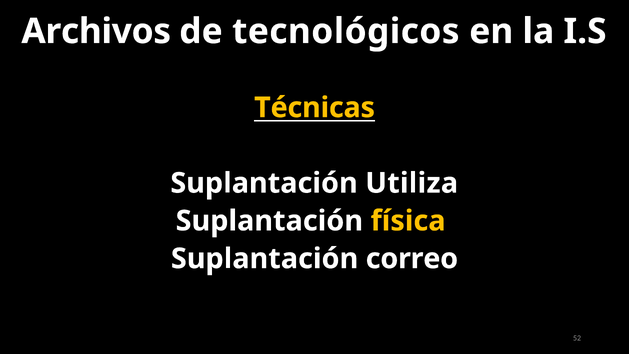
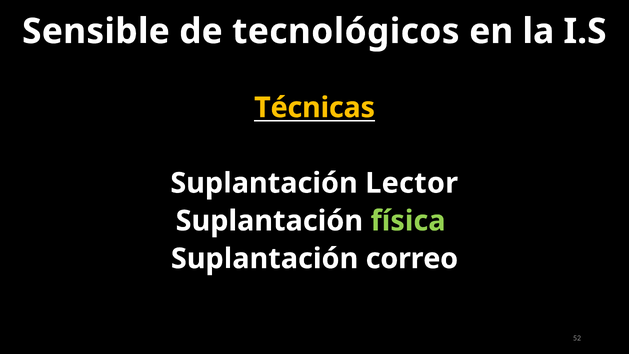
Archivos: Archivos -> Sensible (96, 31)
Utiliza: Utiliza -> Lector (412, 183)
física colour: yellow -> light green (408, 221)
